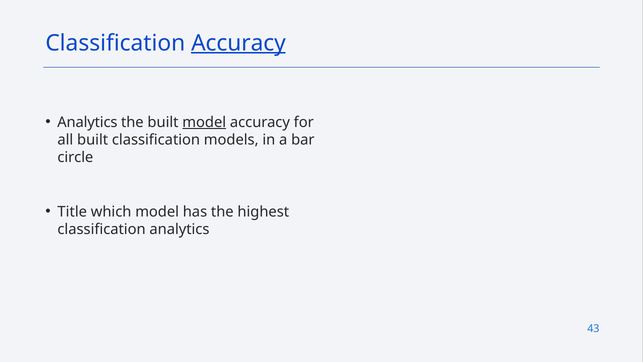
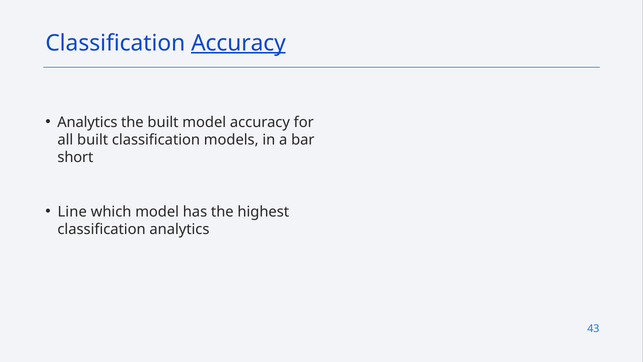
model underline: present -> none (204, 122)
circle: circle -> short (75, 157)
Title: Title -> Line (72, 211)
